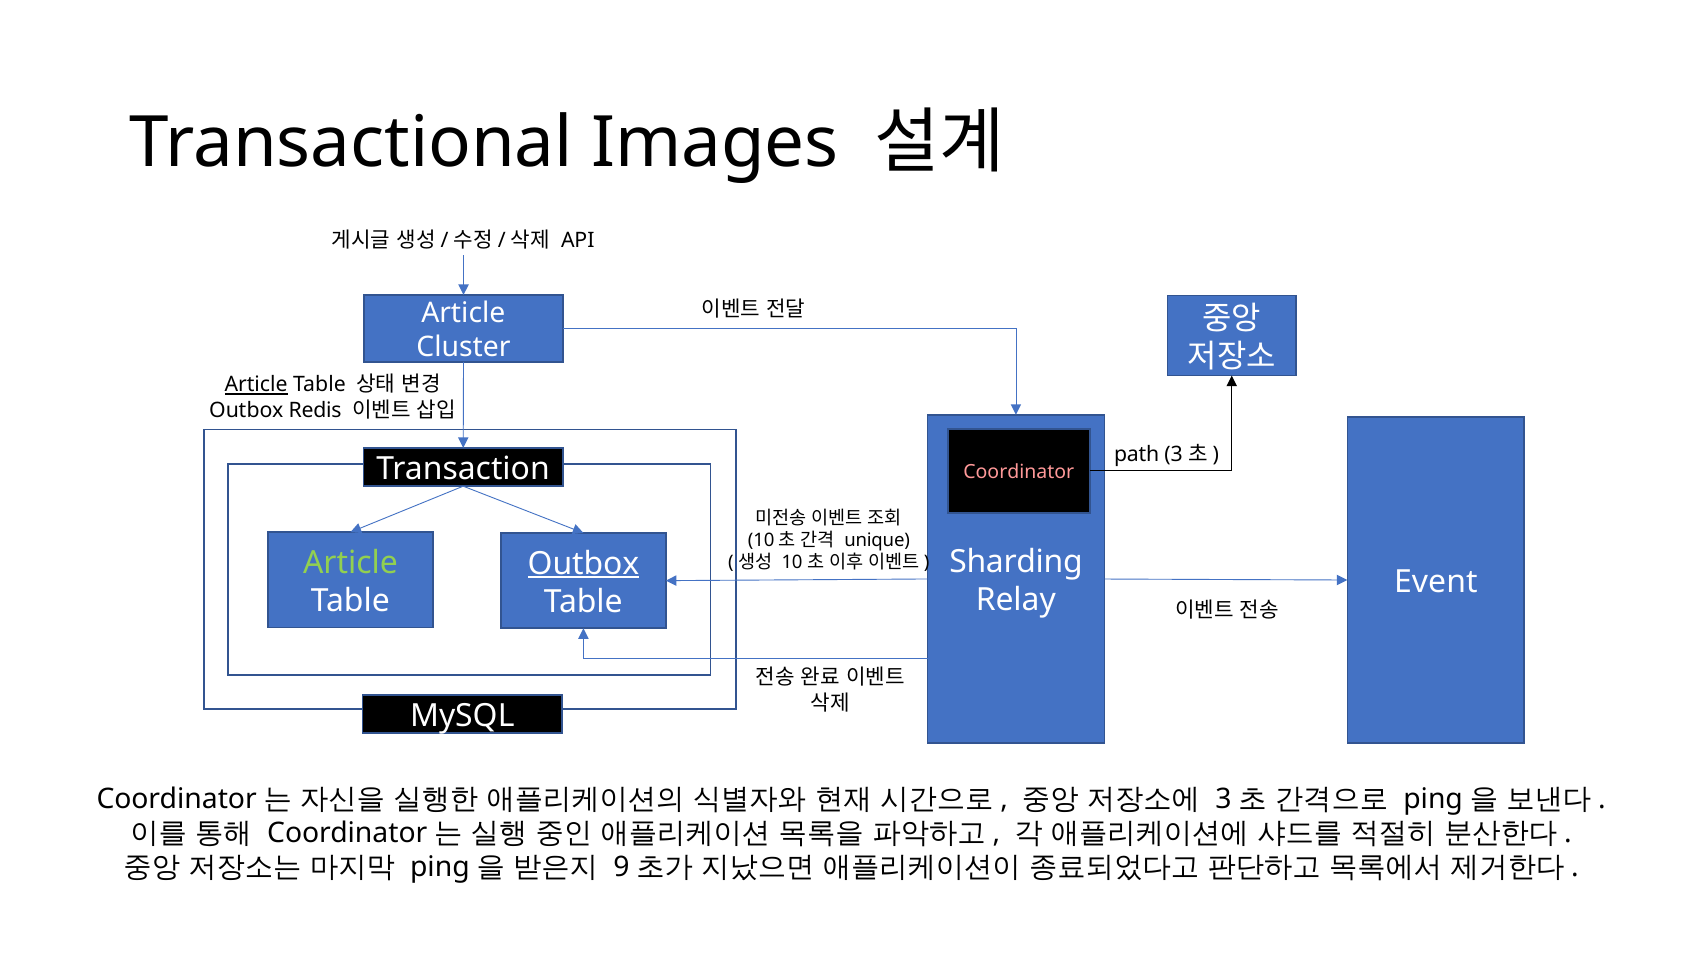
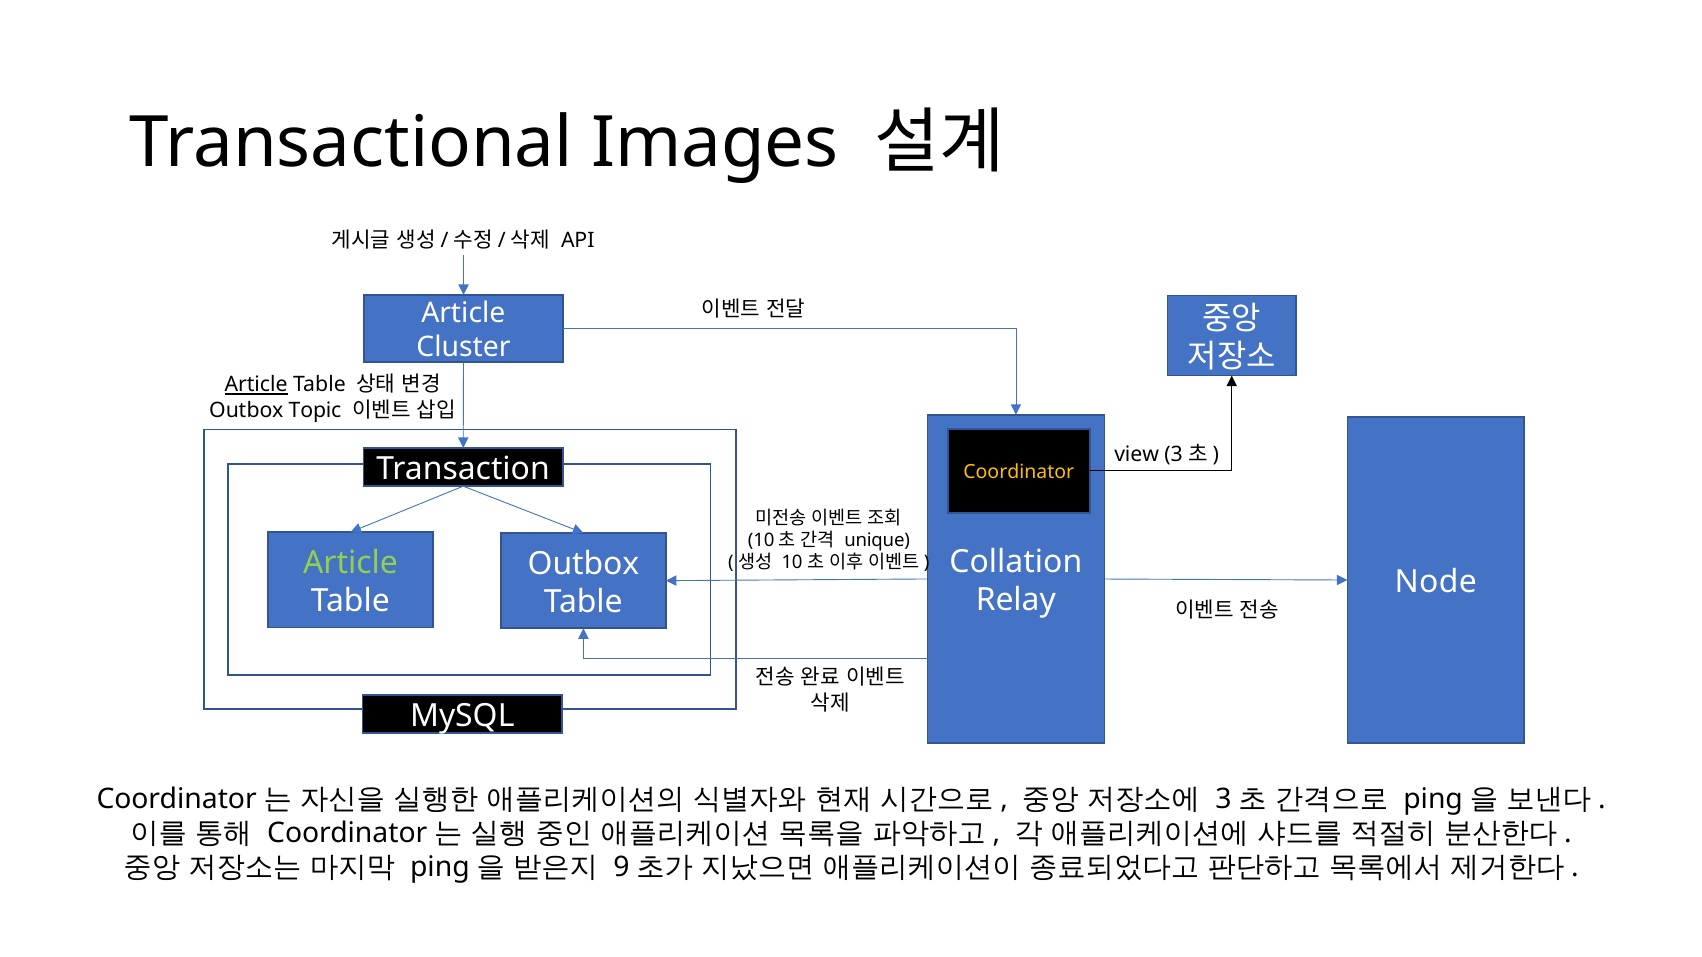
Redis: Redis -> Topic (315, 411)
path: path -> view (1137, 454)
Coordinator colour: pink -> yellow (1019, 472)
Sharding: Sharding -> Collation (1016, 562)
Outbox underline: present -> none (583, 564)
Event: Event -> Node (1436, 582)
